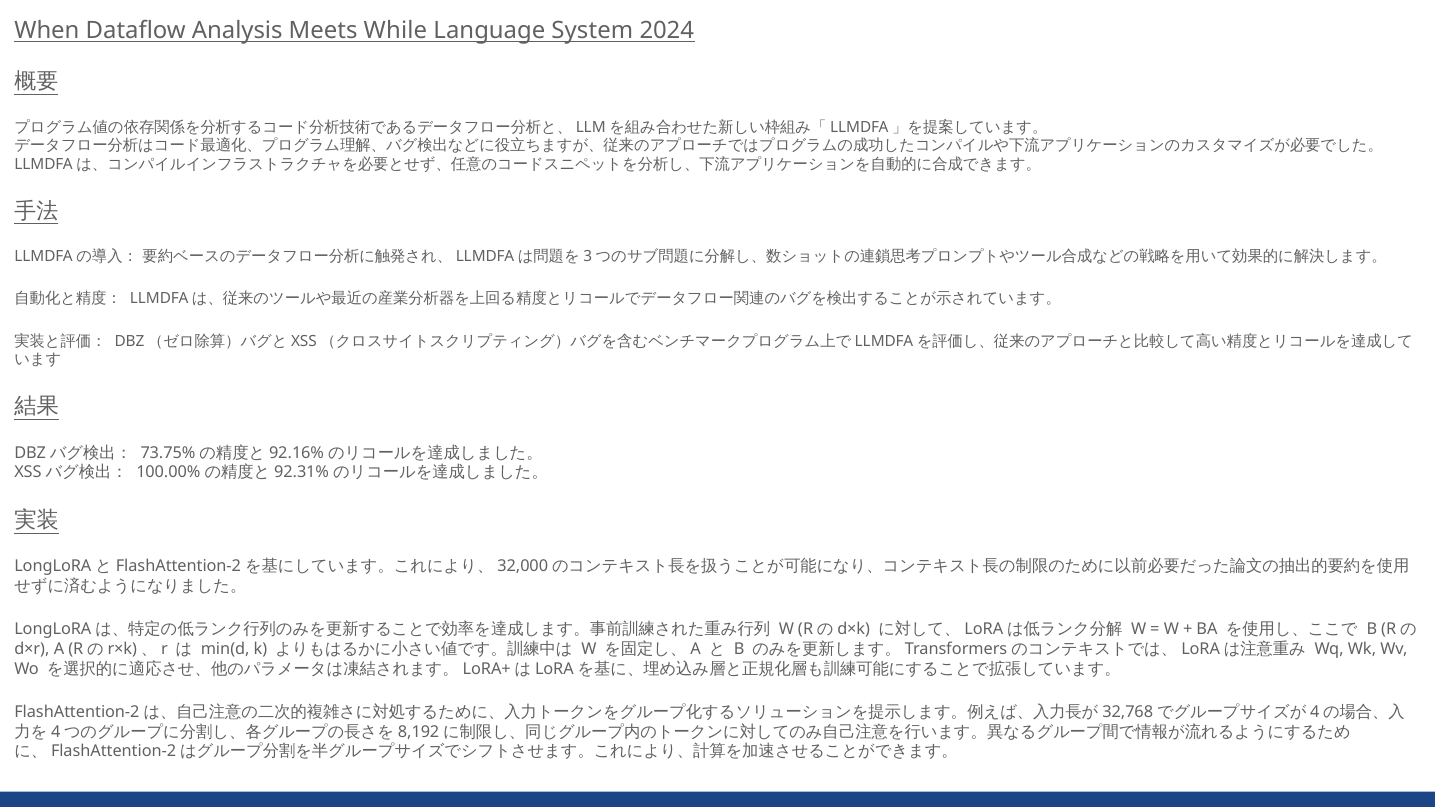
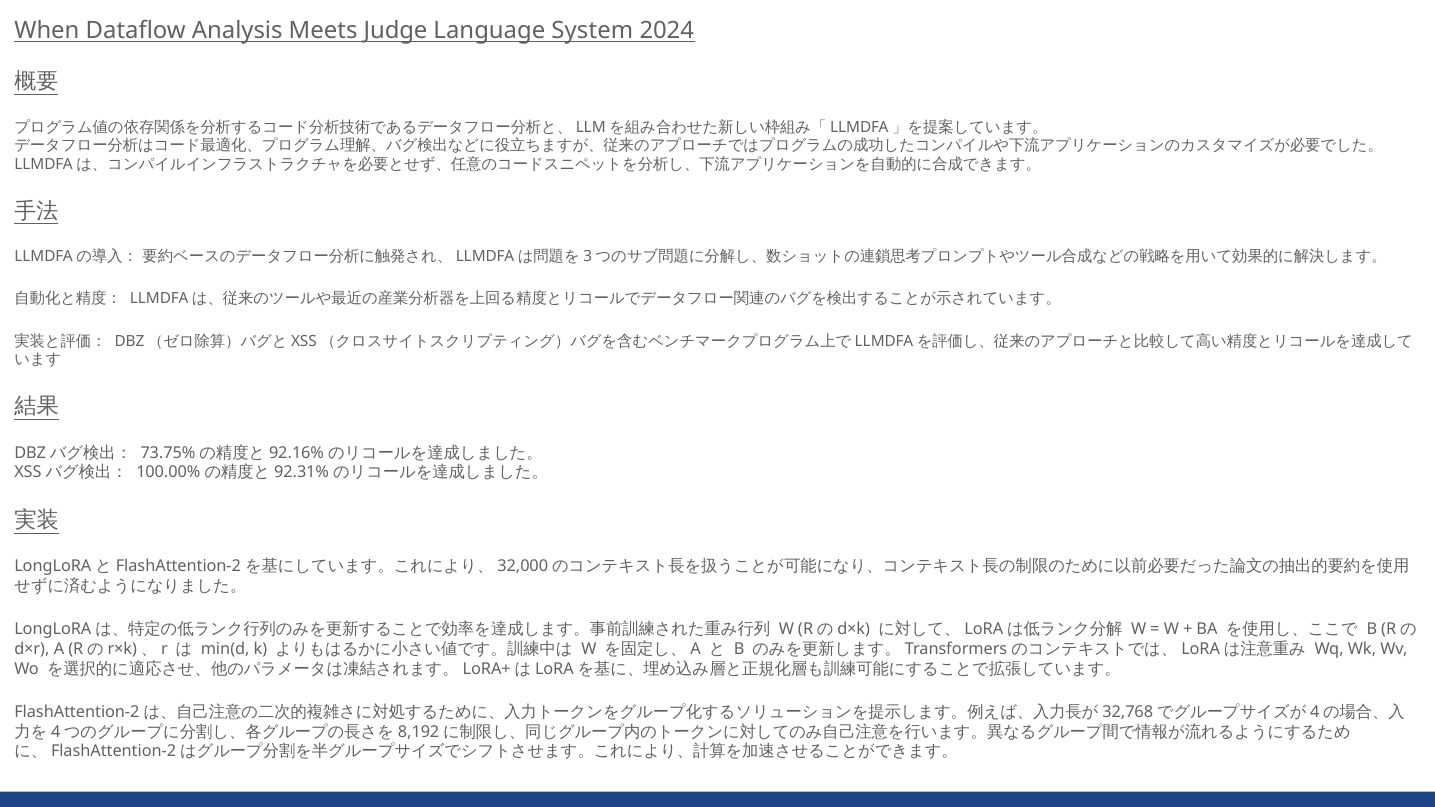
While: While -> Judge (396, 30)
